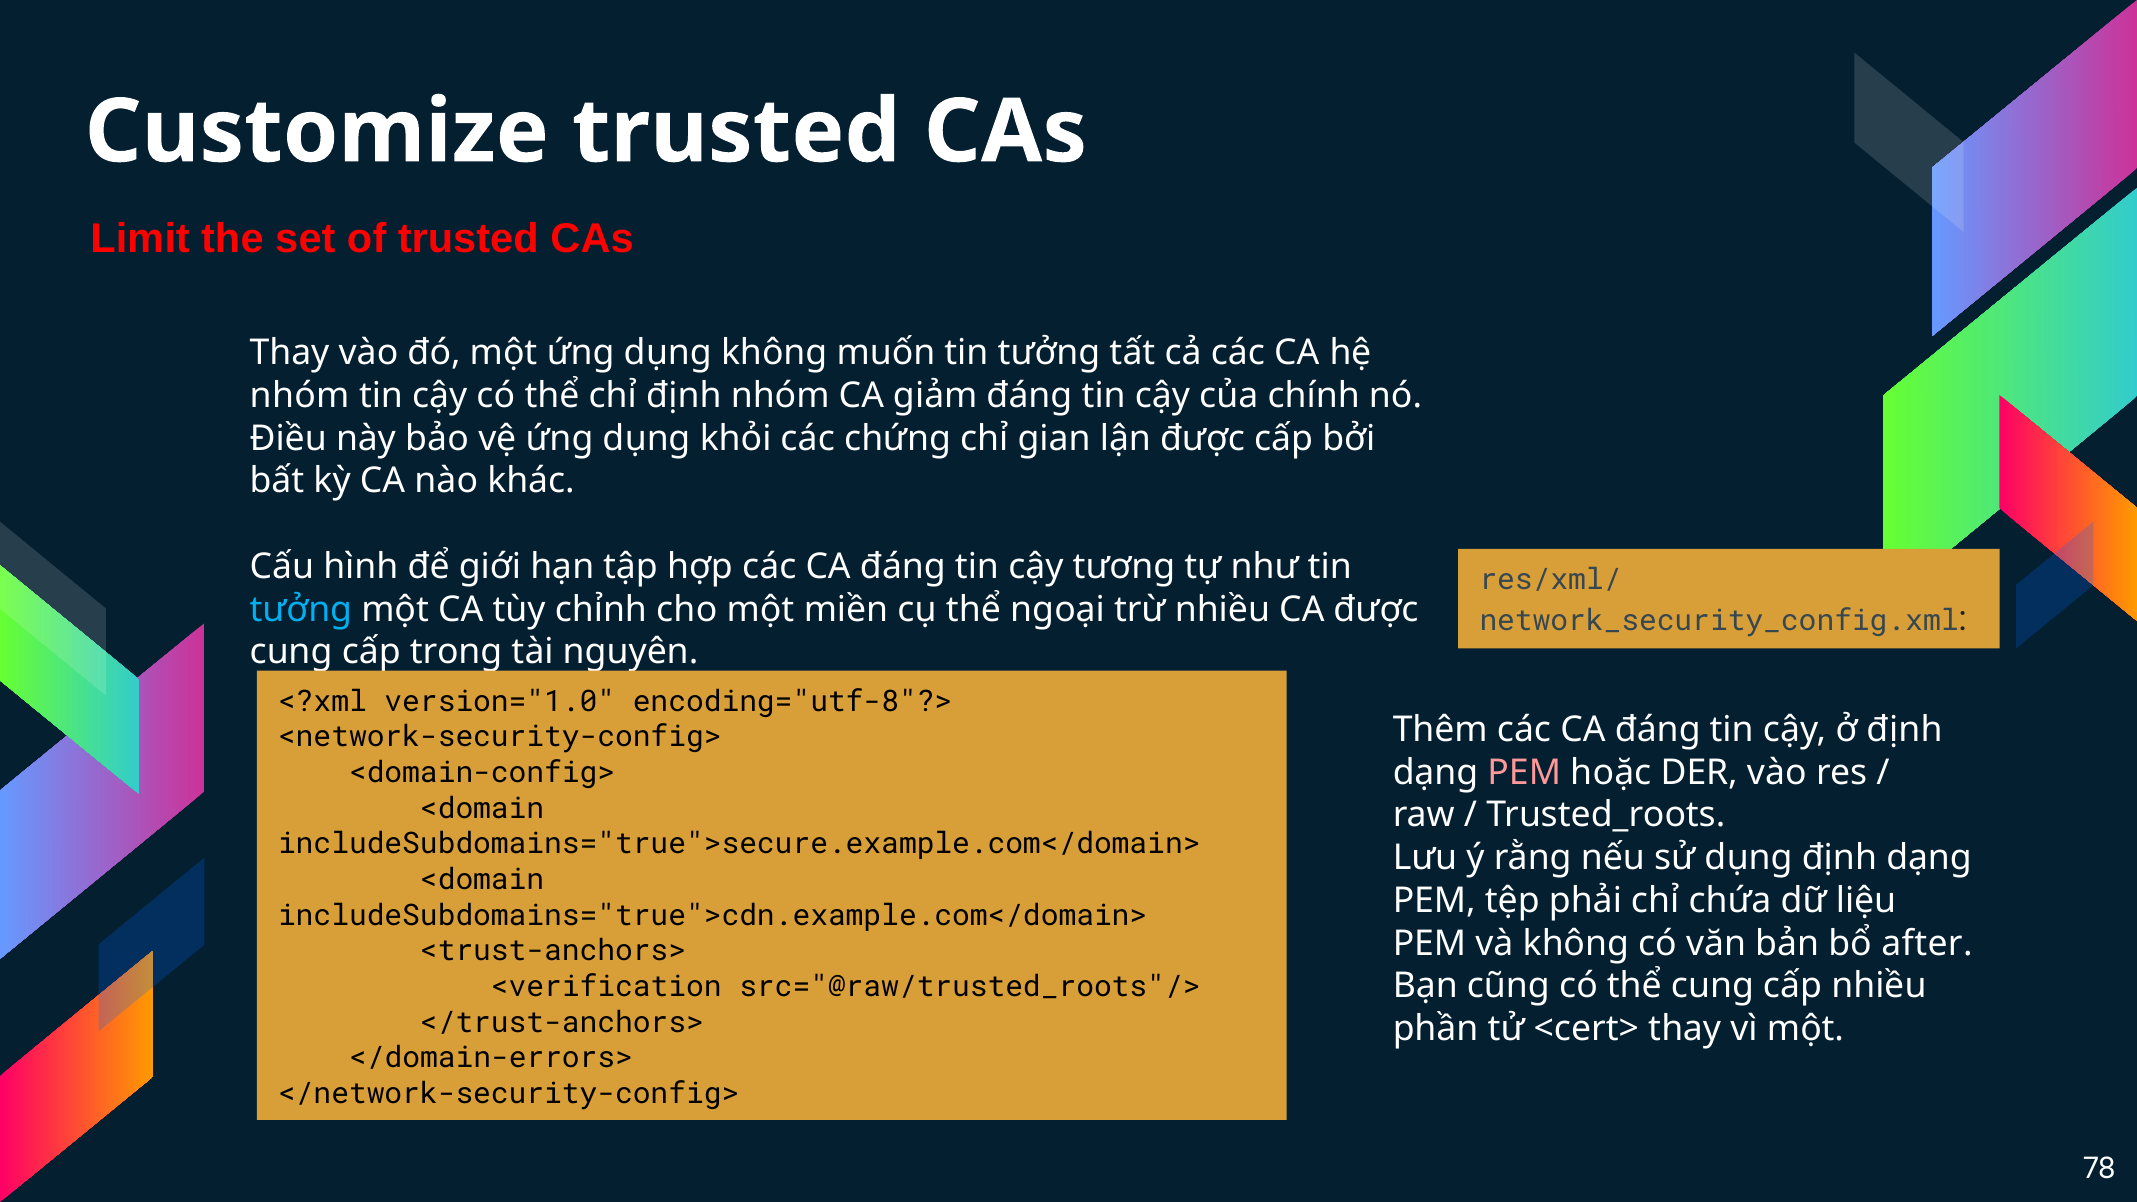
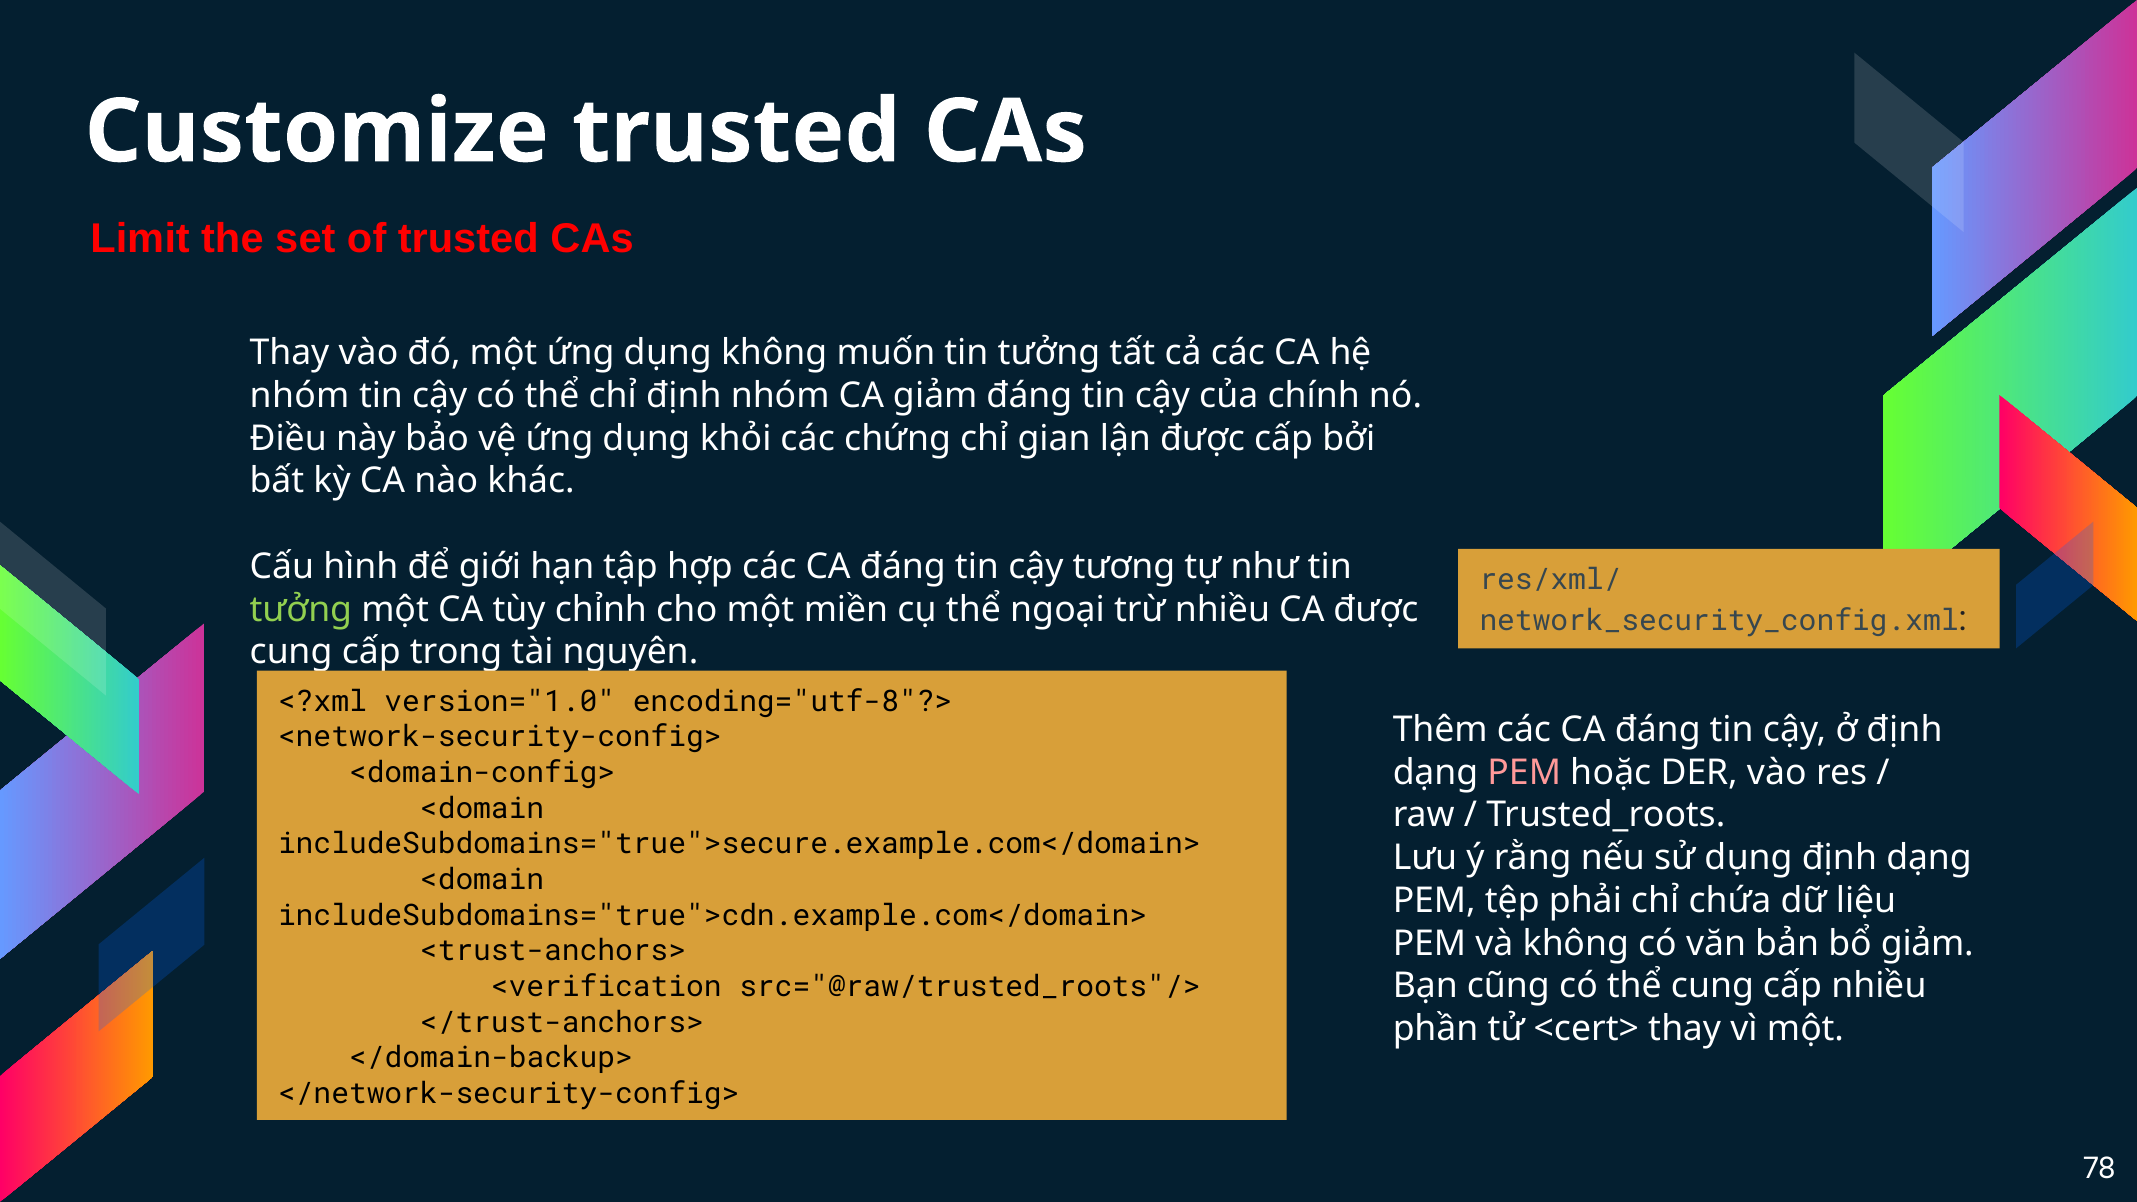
tưởng colour: light blue -> light green (301, 609)
bổ after: after -> giảm (1927, 943)
</domain-errors>: </domain-errors> -> </domain-backup> (491, 1058)
